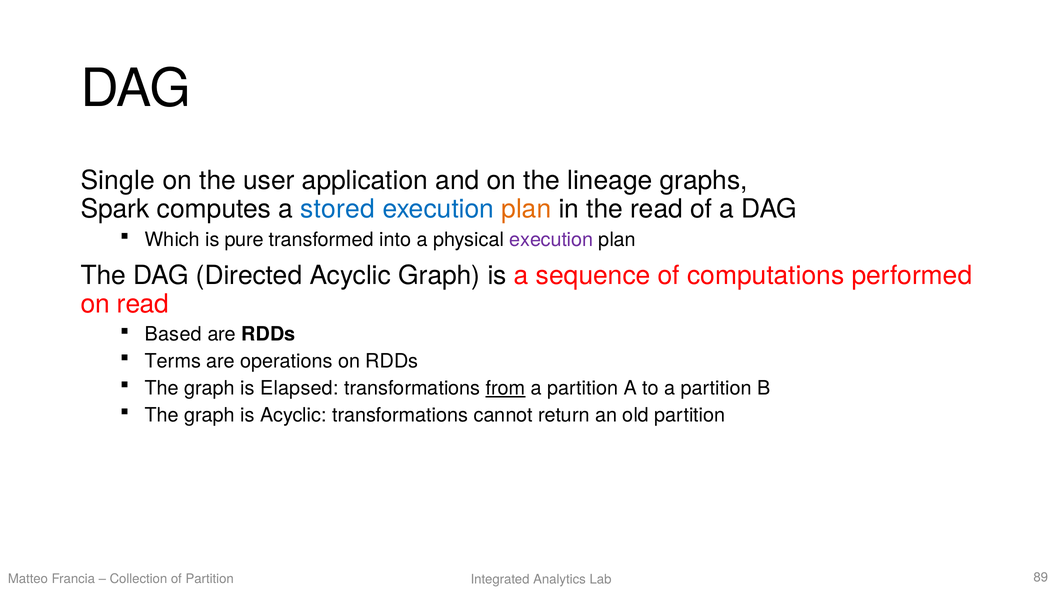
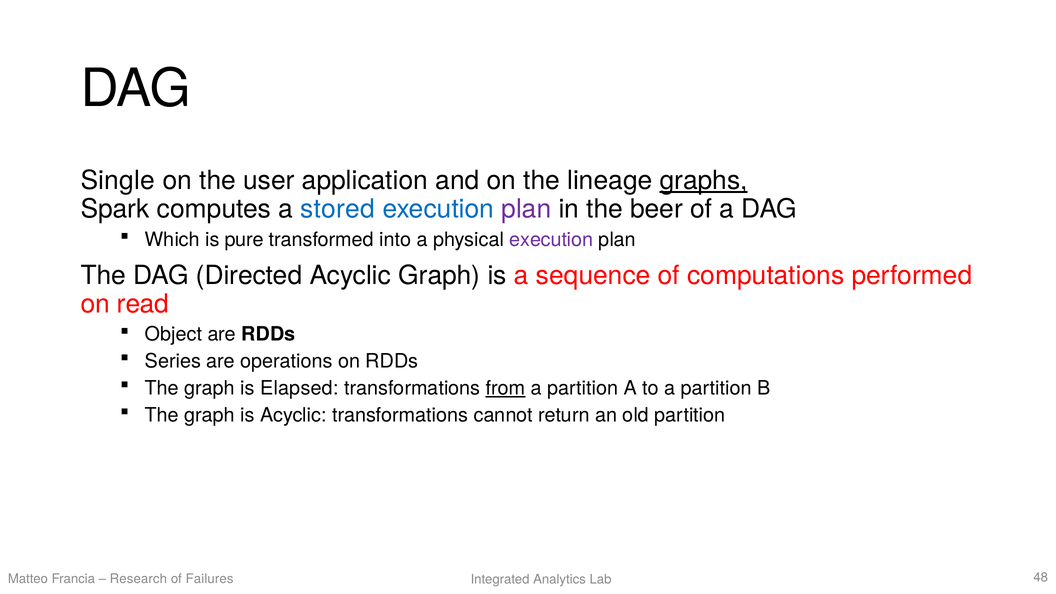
graphs underline: none -> present (704, 181)
plan colour: orange -> purple (526, 209)
the read: read -> beer (657, 209)
Based: Based -> Object (173, 334)
Terms: Terms -> Series (173, 361)
Collection: Collection -> Research (138, 579)
of Partition: Partition -> Failures (210, 579)
89: 89 -> 48 (1041, 578)
